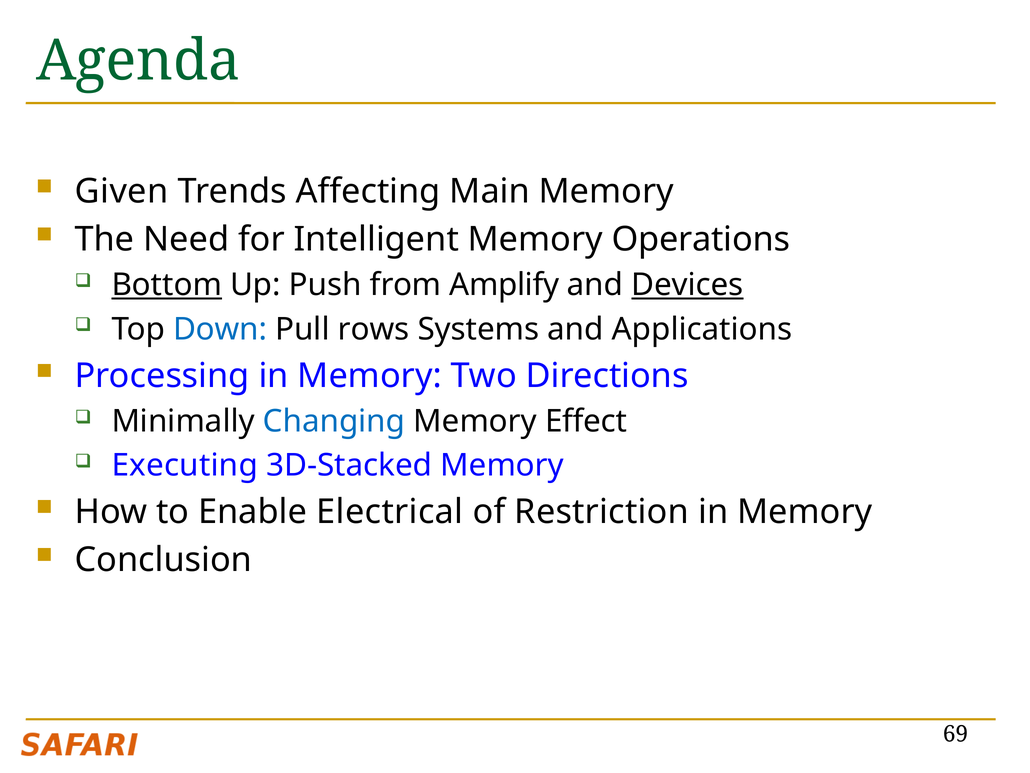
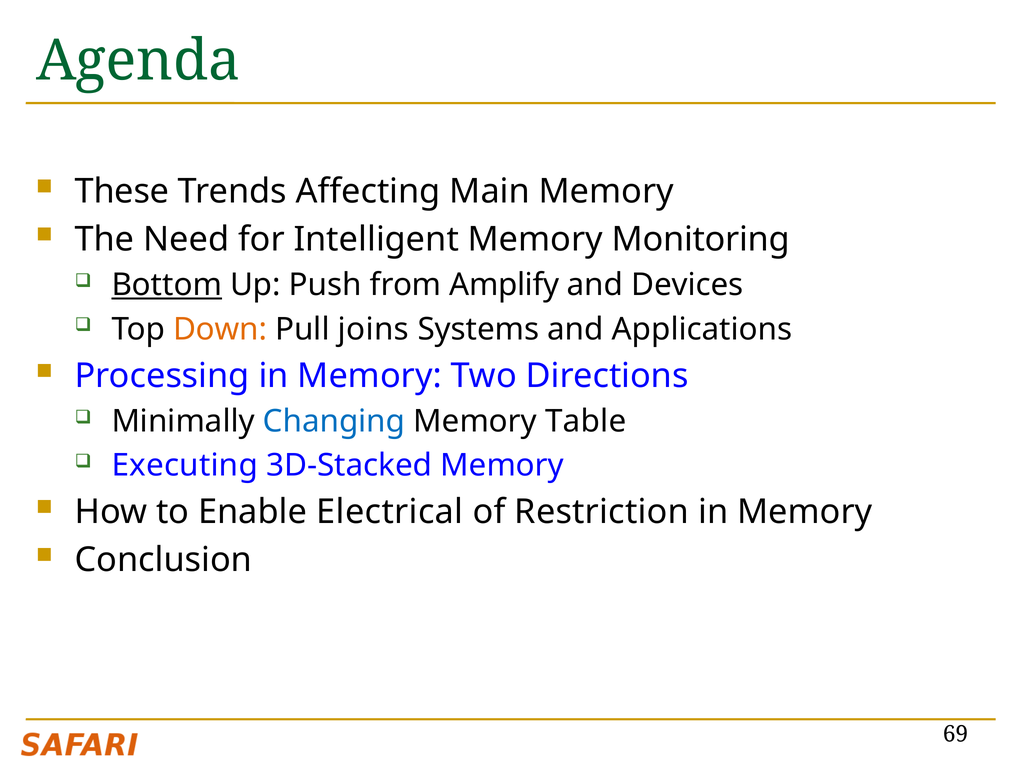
Given: Given -> These (122, 191)
Operations: Operations -> Monitoring (701, 239)
Devices underline: present -> none (687, 285)
Down colour: blue -> orange (220, 329)
rows: rows -> joins (373, 329)
Effect: Effect -> Table (586, 421)
